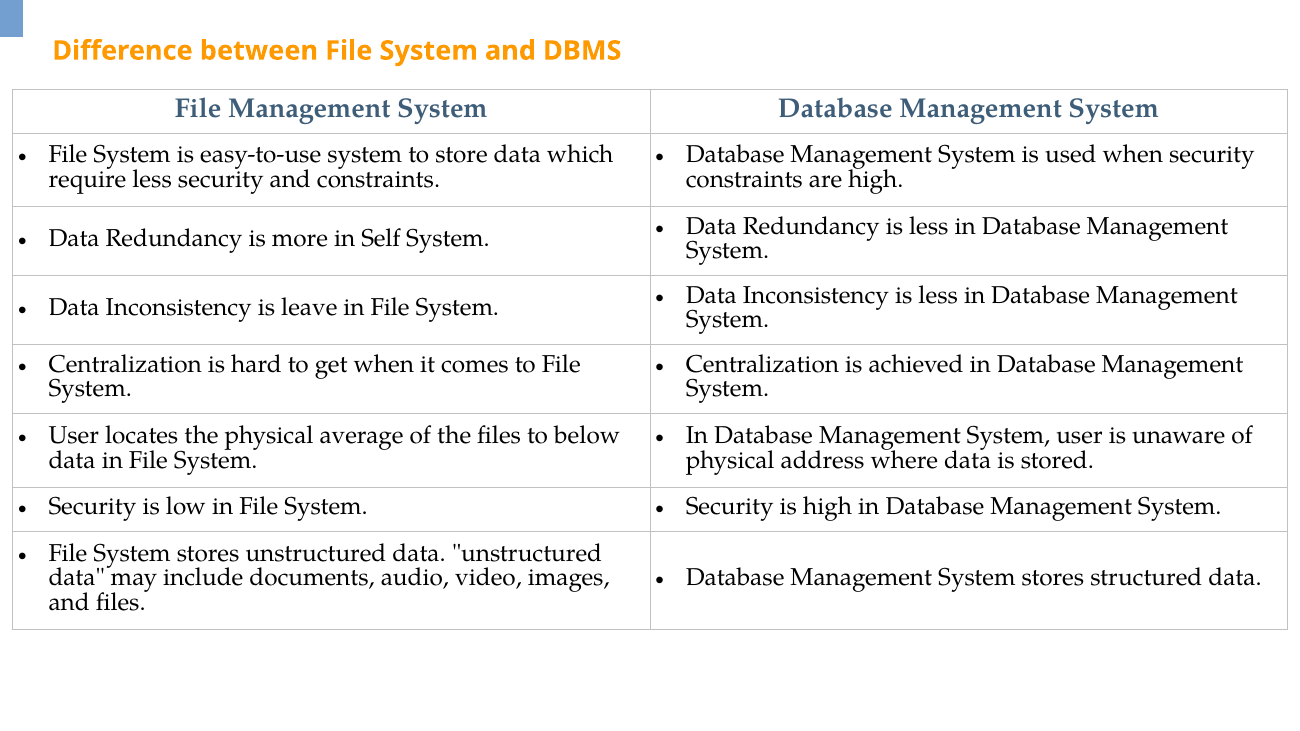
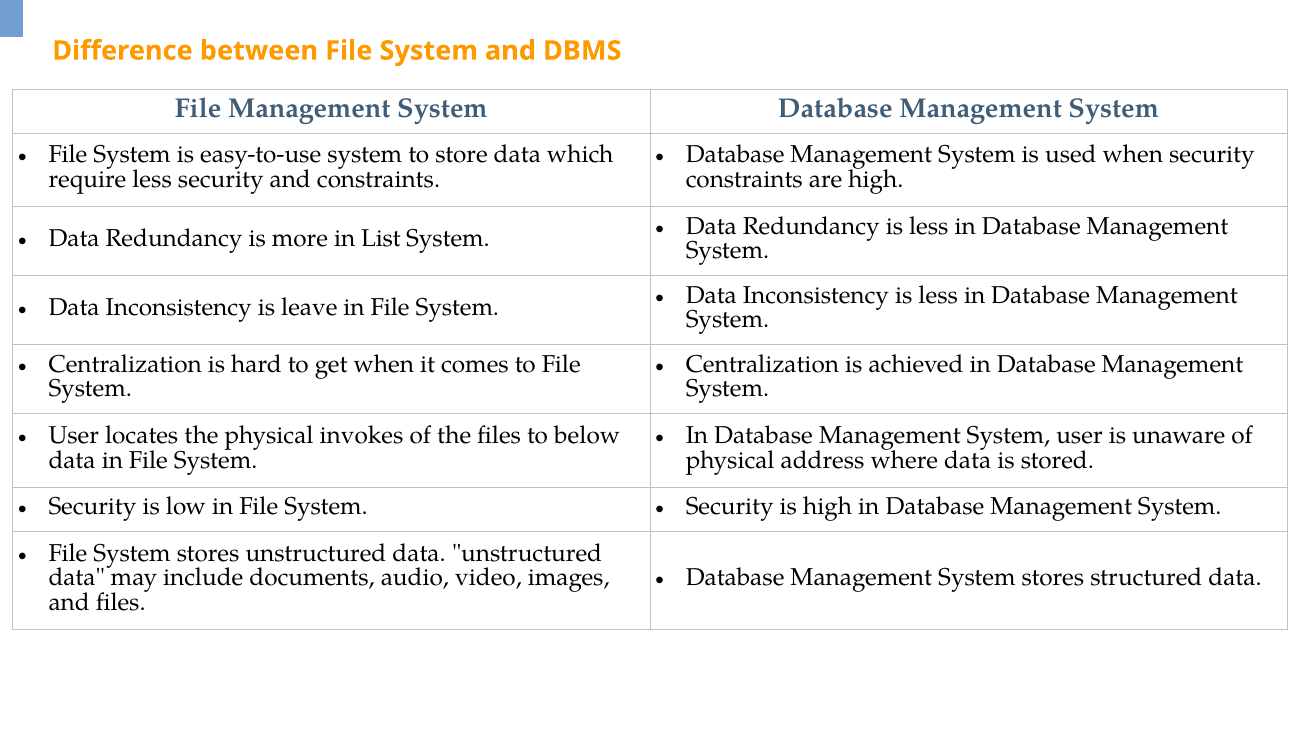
Self: Self -> List (381, 238)
average: average -> invokes (362, 436)
